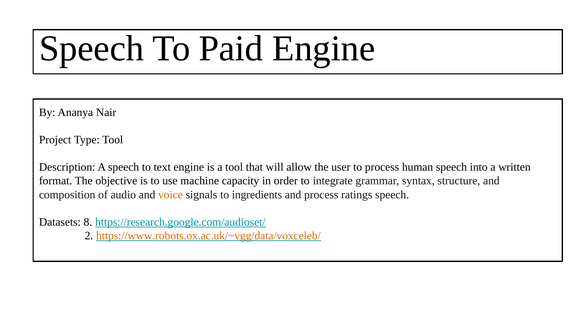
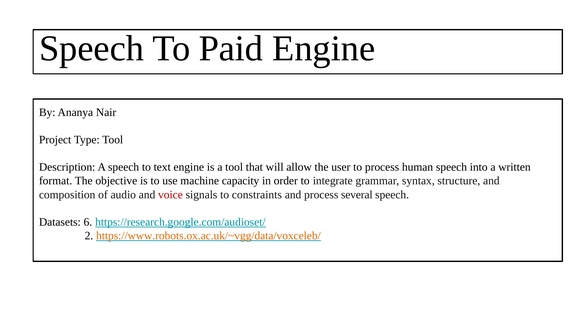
voice colour: orange -> red (170, 194)
ingredients: ingredients -> constraints (257, 194)
ratings: ratings -> several (357, 194)
8: 8 -> 6 (88, 222)
